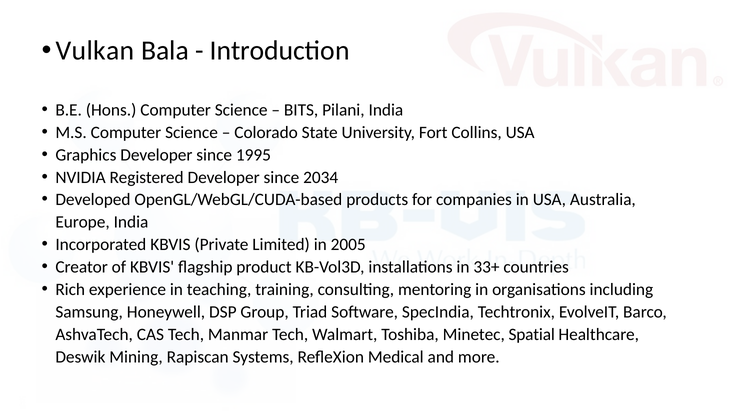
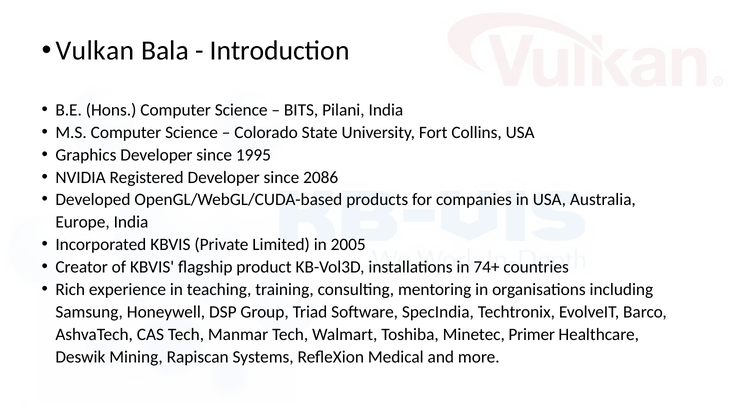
2034: 2034 -> 2086 (321, 177)
33+: 33+ -> 74+ (486, 267)
Spatial: Spatial -> Primer (532, 334)
